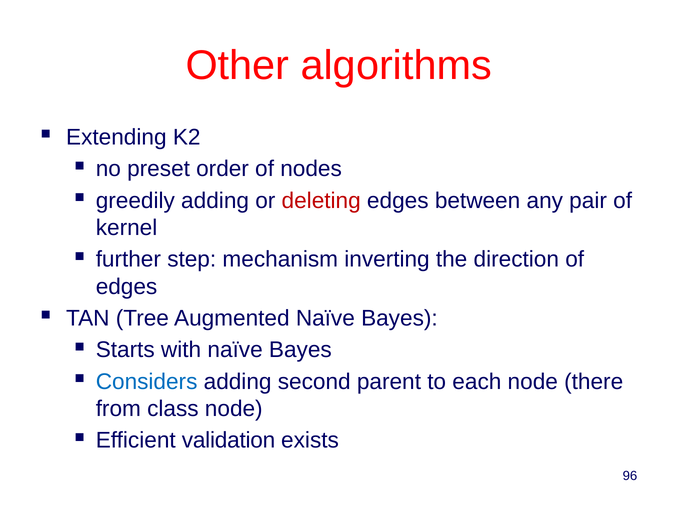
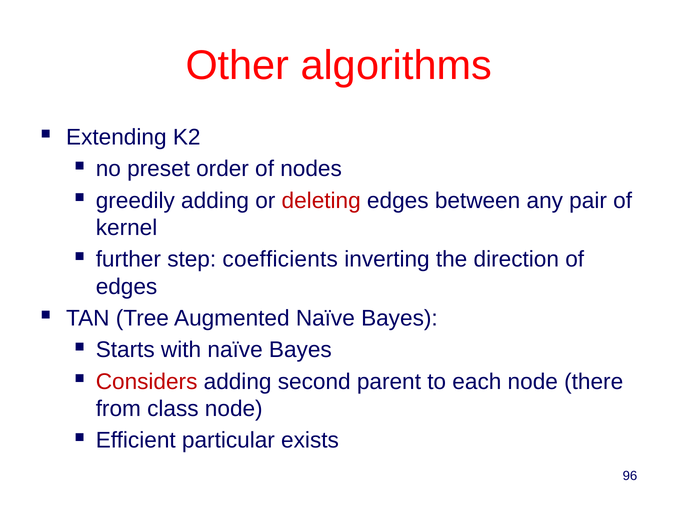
mechanism: mechanism -> coefficients (280, 259)
Considers colour: blue -> red (147, 381)
validation: validation -> particular (228, 440)
